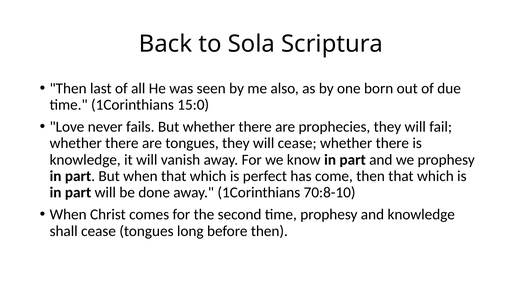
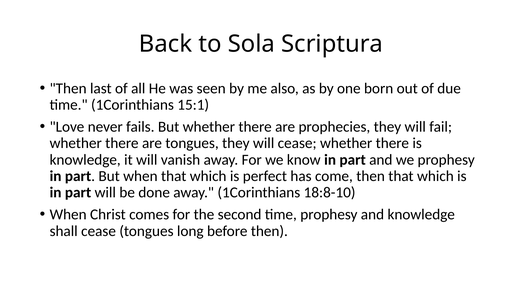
15:0: 15:0 -> 15:1 (193, 105)
70:8-10: 70:8-10 -> 18:8-10 (330, 192)
